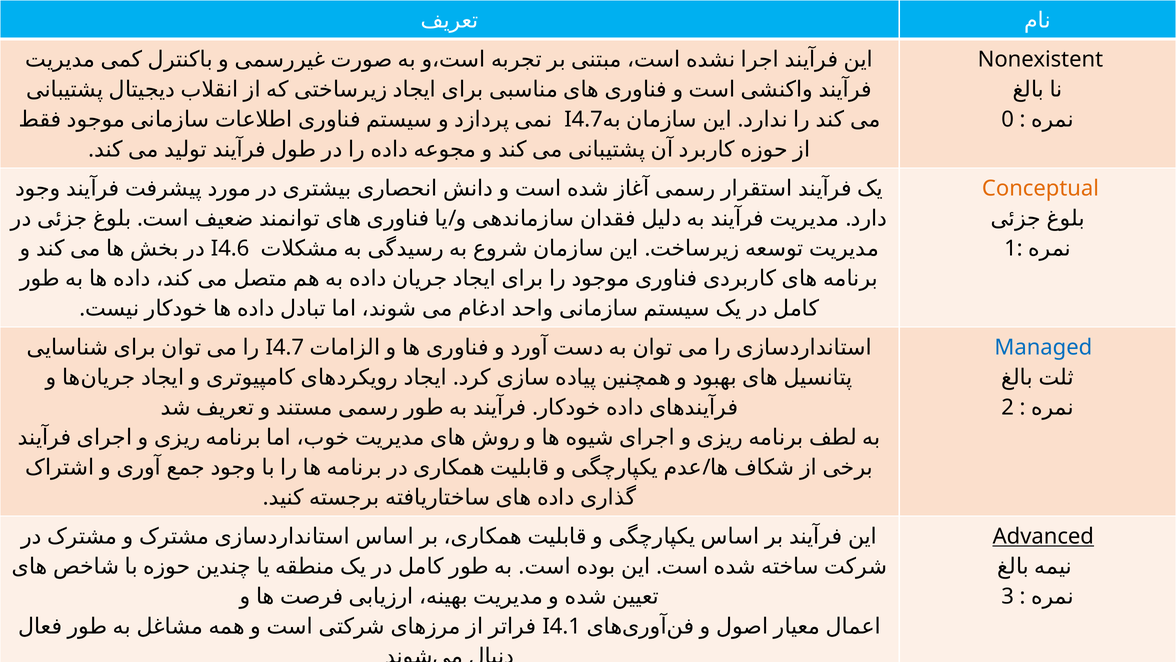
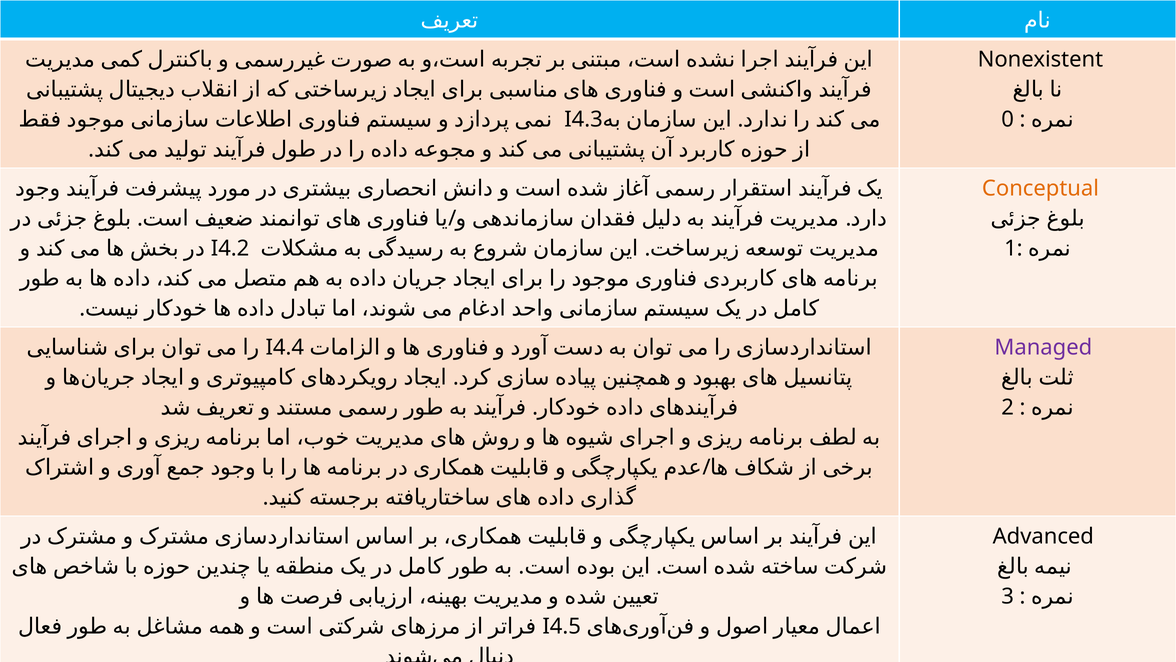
I4.7: I4.7 -> I4.3 (584, 120)
I4.6: I4.6 -> I4.2 (230, 248)
I4.7: I4.7 -> I4.4 (285, 347)
Managed colour: blue -> purple (1043, 347)
Advanced underline: present -> none (1043, 536)
I4.1: I4.1 -> I4.5 (562, 626)
